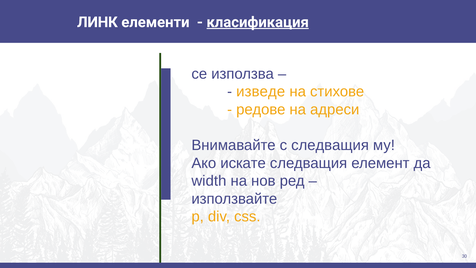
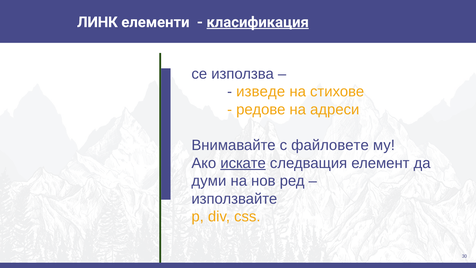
с следващия: следващия -> файловете (330, 145)
искате underline: none -> present (243, 163)
width: width -> думи (209, 181)
